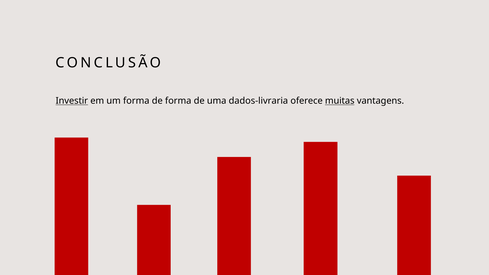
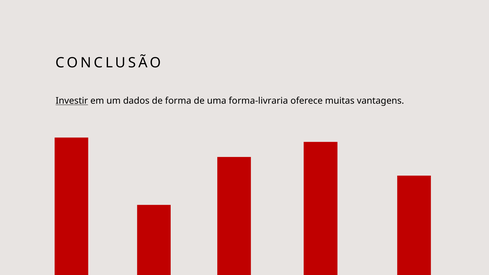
um forma: forma -> dados (136, 101)
dados-livraria: dados-livraria -> forma-livraria (258, 101)
muitas underline: present -> none (340, 101)
